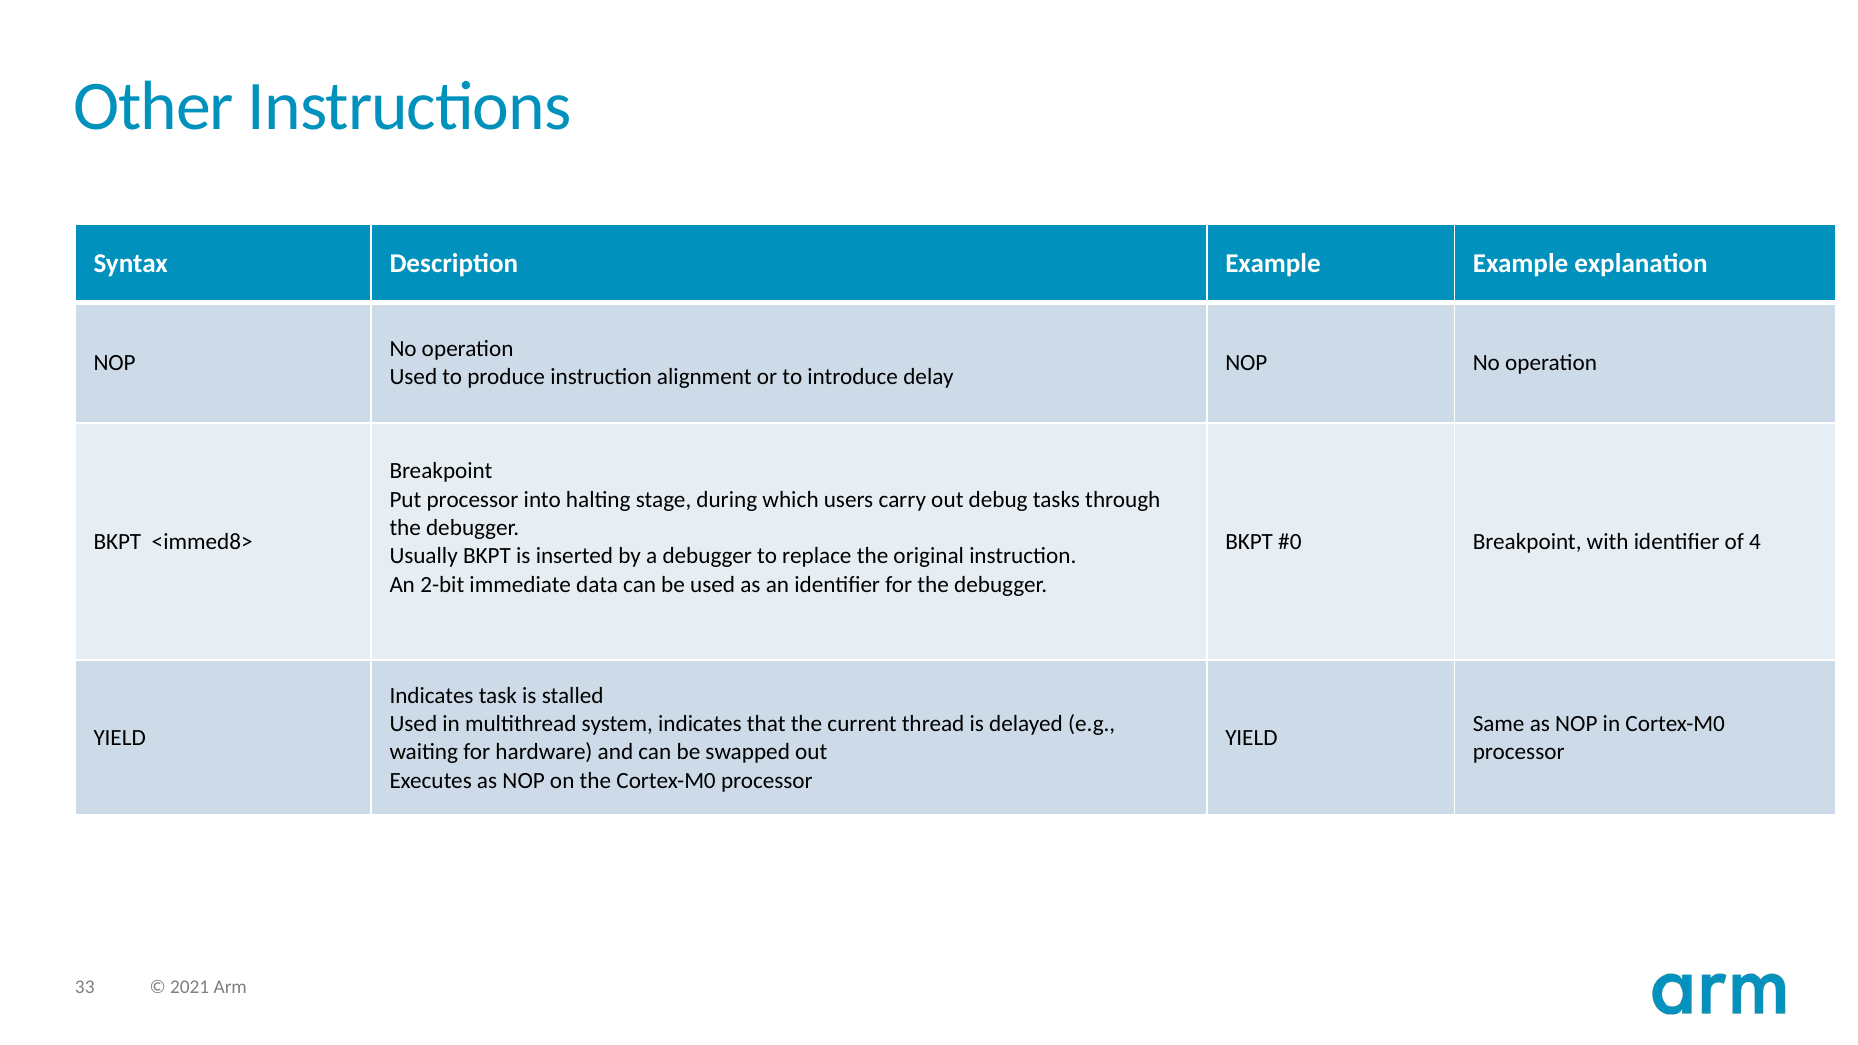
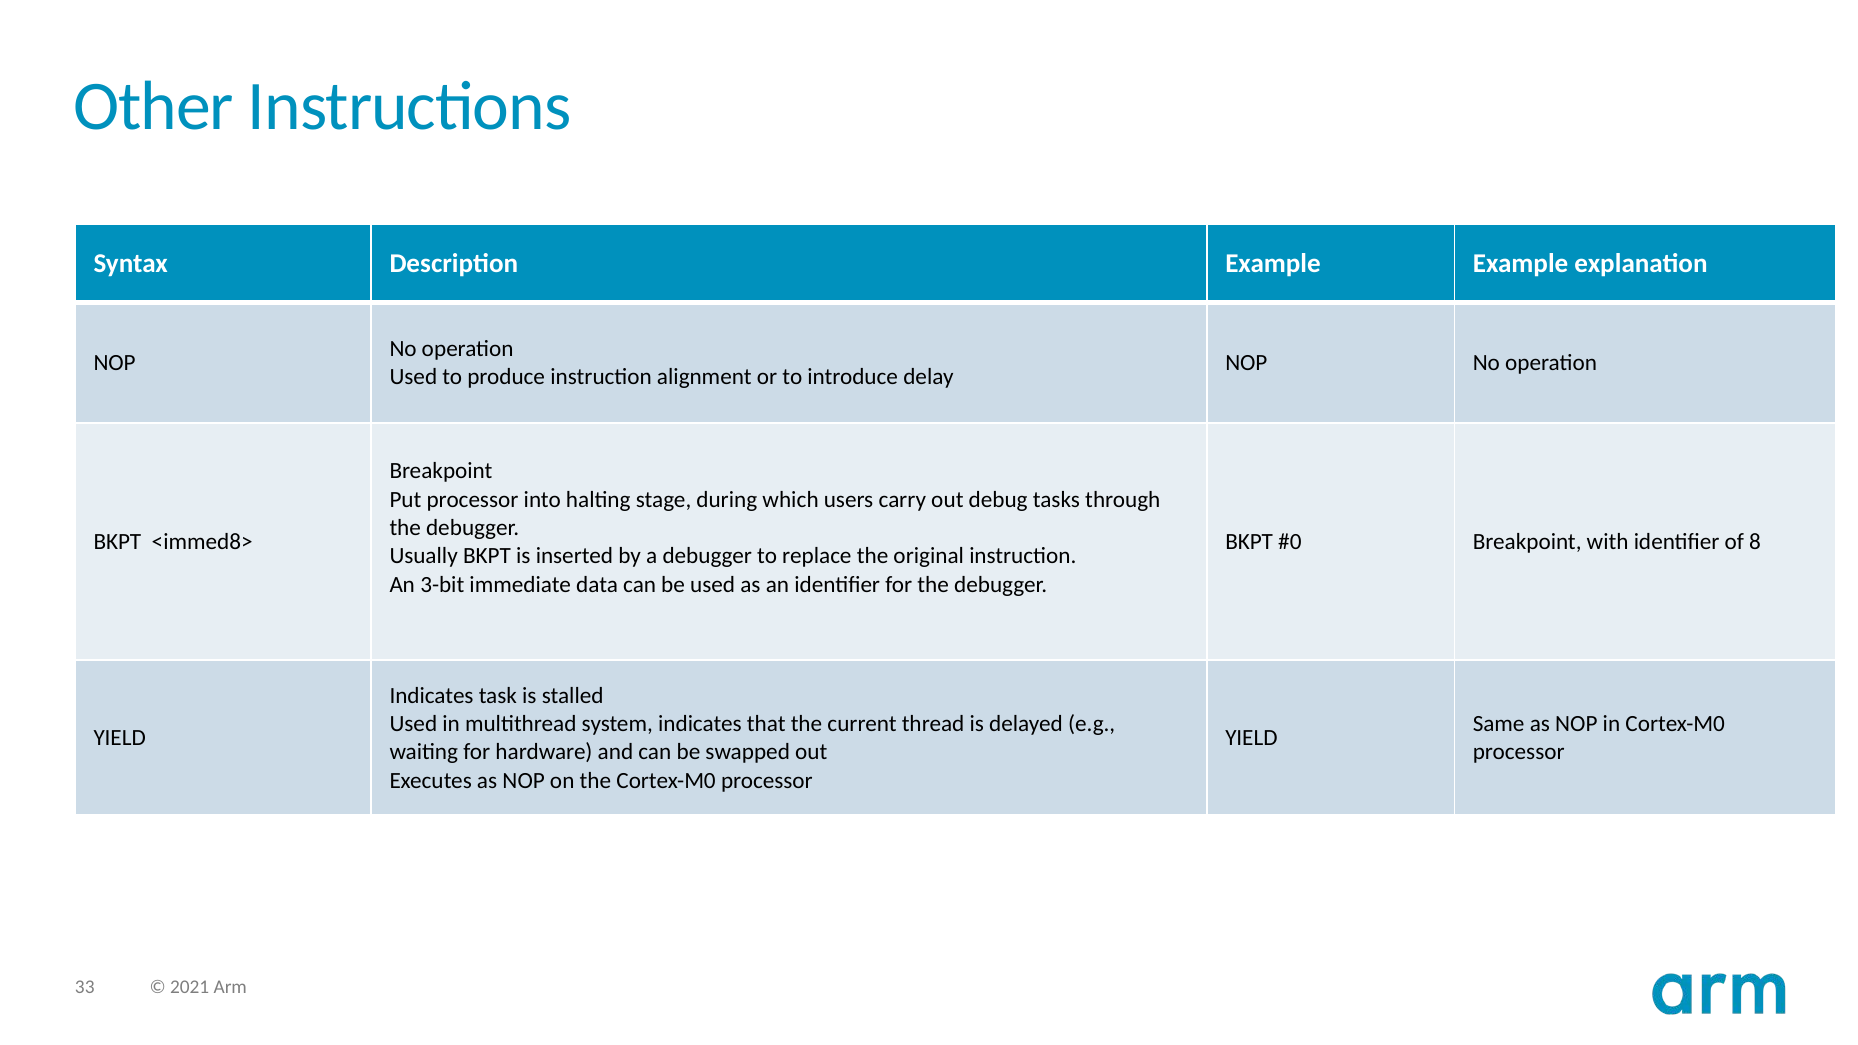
4: 4 -> 8 (1755, 542)
2-bit: 2-bit -> 3-bit (442, 584)
